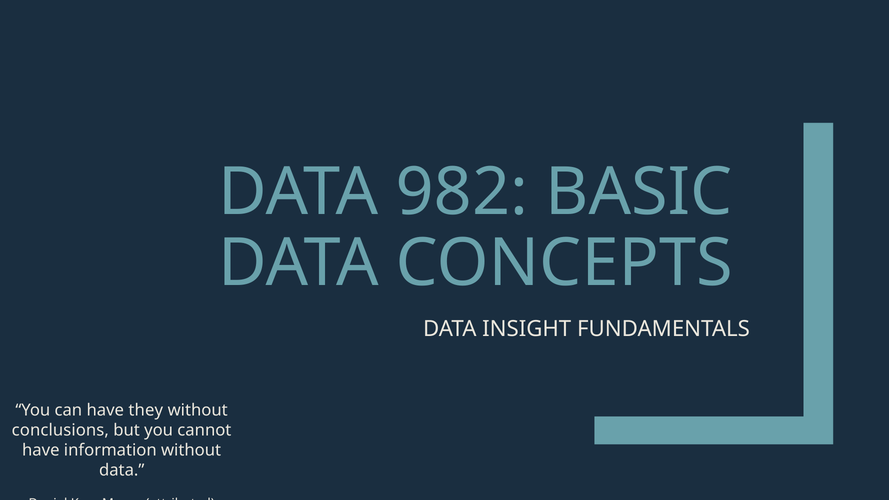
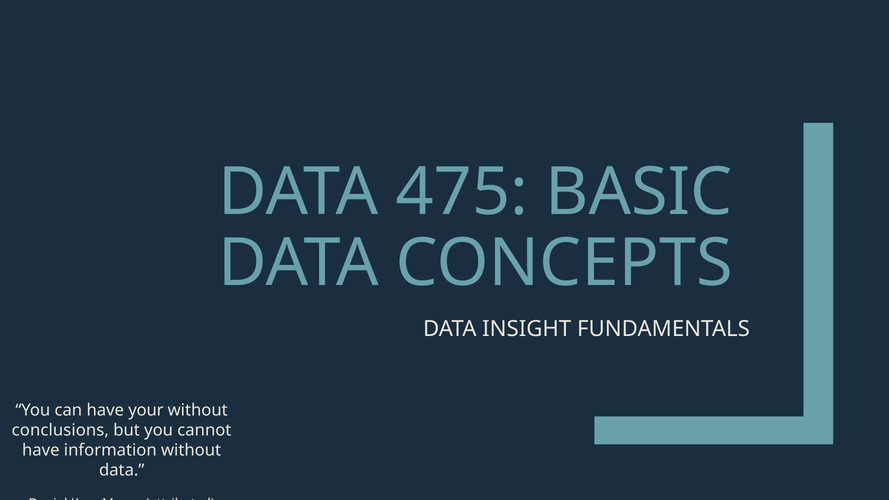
982: 982 -> 475 (462, 192)
they: they -> your (146, 410)
